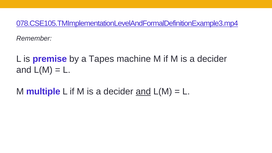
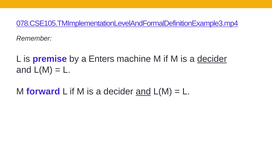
Tapes: Tapes -> Enters (101, 59)
decider underline: none -> present (212, 59)
multiple: multiple -> forward (43, 92)
